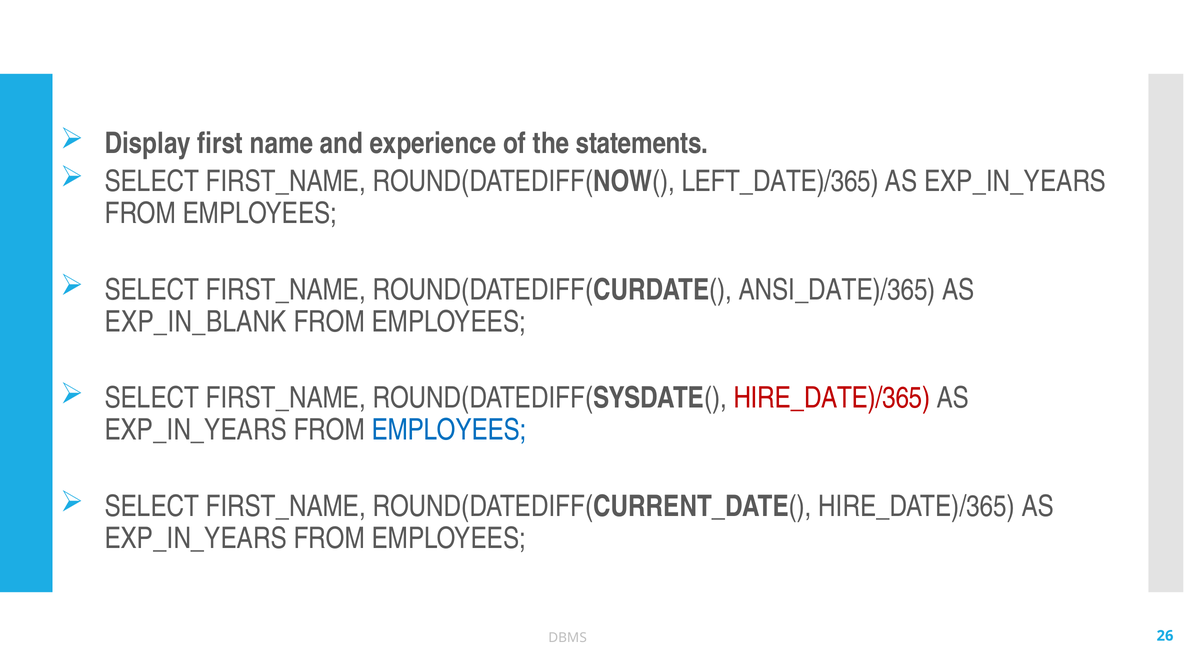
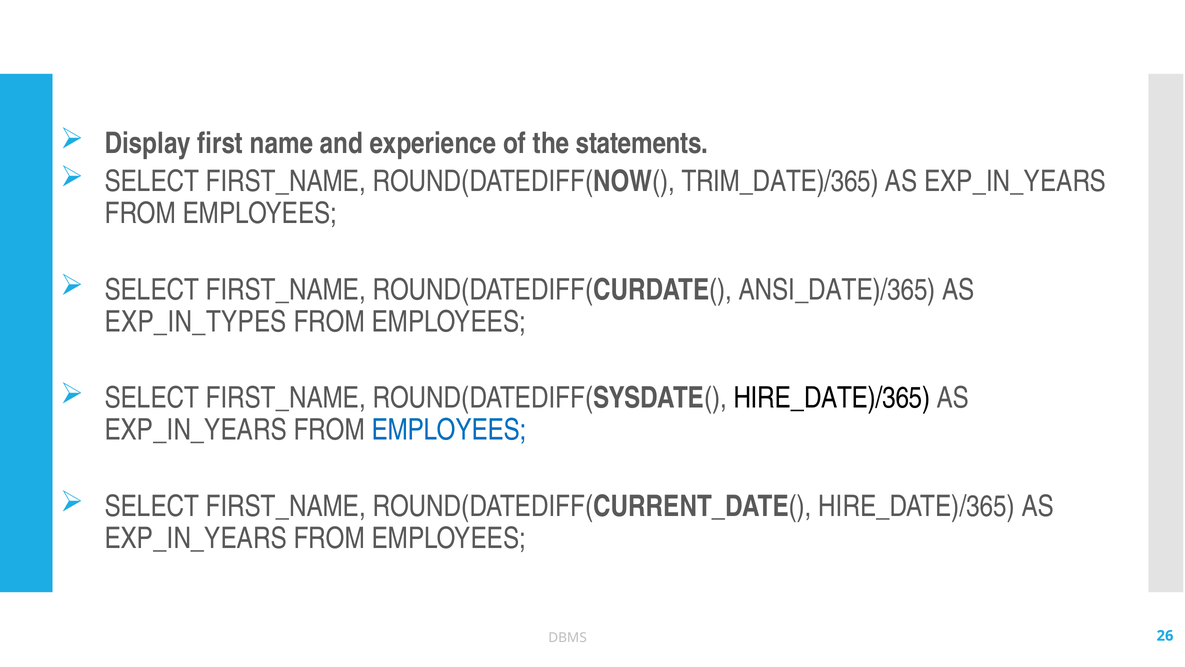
LEFT_DATE)/365: LEFT_DATE)/365 -> TRIM_DATE)/365 (780, 181)
EXP_IN_BLANK: EXP_IN_BLANK -> EXP_IN_TYPES (196, 322)
HIRE_DATE)/365 colour: red -> black (832, 398)
